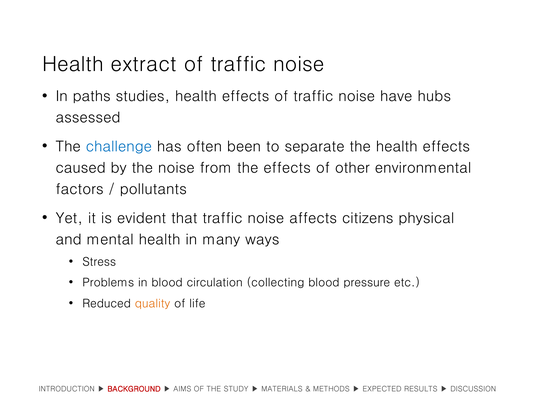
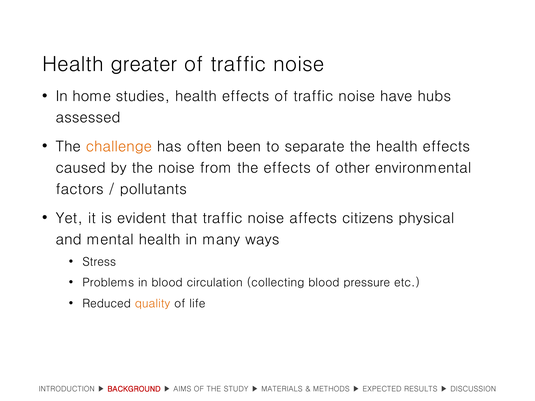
extract: extract -> greater (144, 64)
paths: paths -> home (92, 96)
challenge colour: blue -> orange (119, 147)
